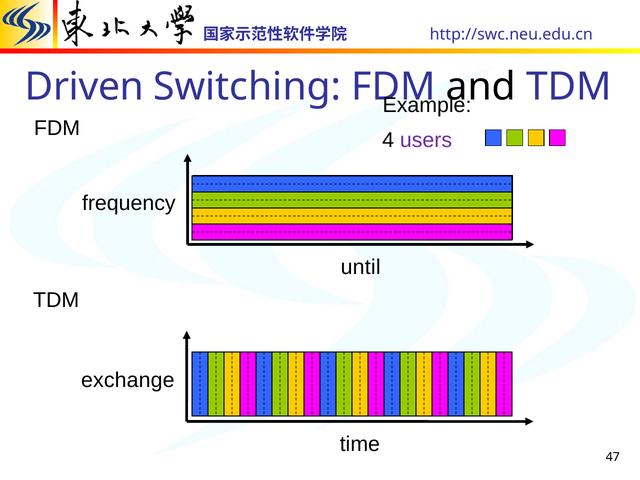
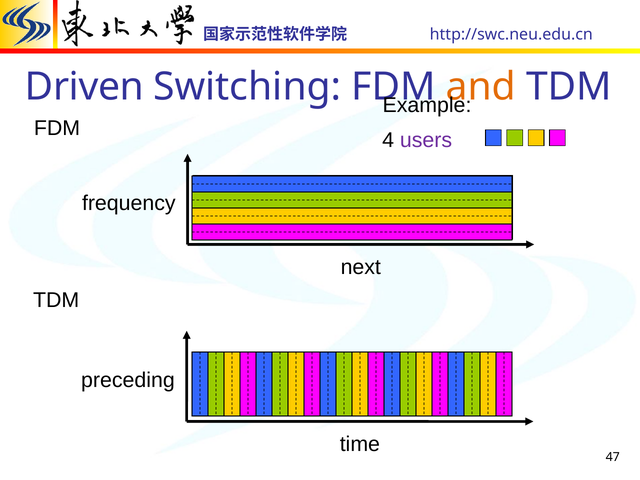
and colour: black -> orange (481, 87)
until: until -> next (361, 267)
exchange: exchange -> preceding (128, 380)
